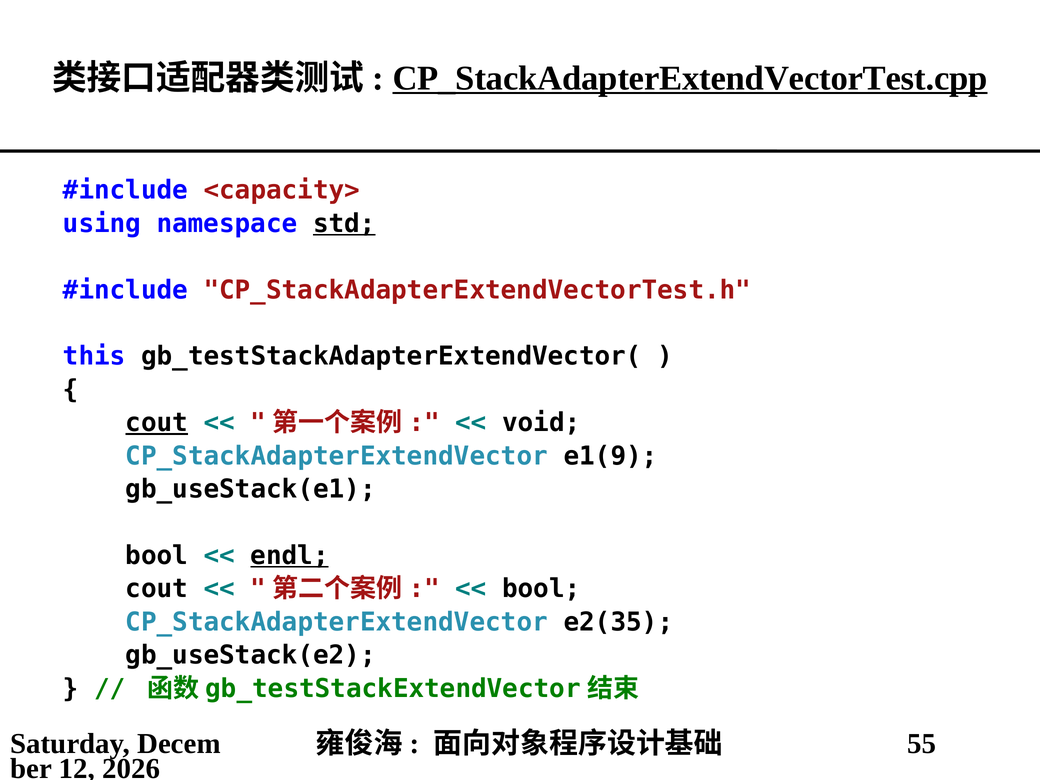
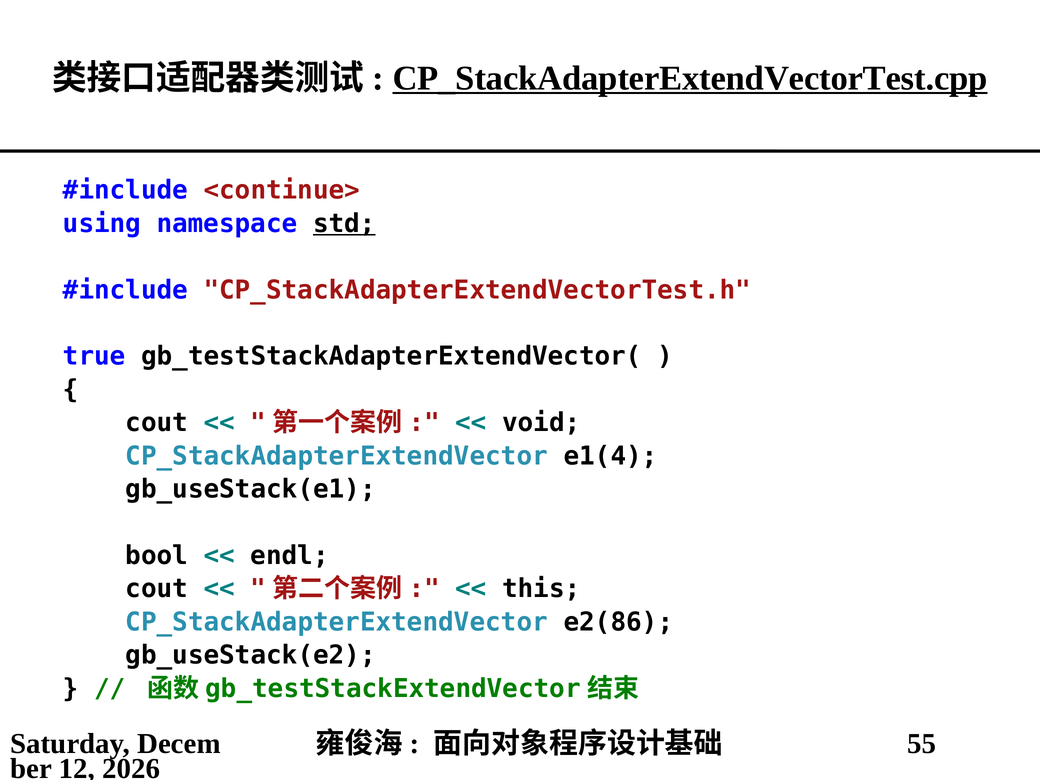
<capacity>: <capacity> -> <continue> (282, 190)
this: this -> true (94, 356)
cout underline: present -> none (157, 423)
e1(9: e1(9 -> e1(4 (611, 456)
endl underline: present -> none (290, 556)
bool: bool -> this (541, 589)
e2(35: e2(35 -> e2(86 (618, 622)
